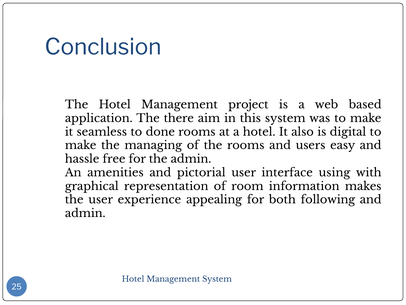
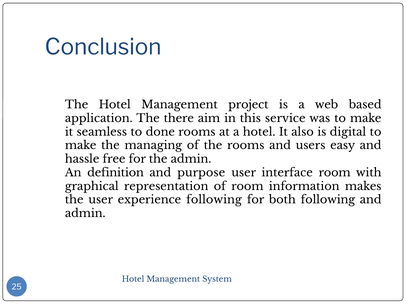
this system: system -> service (285, 118)
amenities: amenities -> definition (116, 172)
pictorial: pictorial -> purpose (201, 172)
interface using: using -> room (335, 172)
experience appealing: appealing -> following (214, 200)
